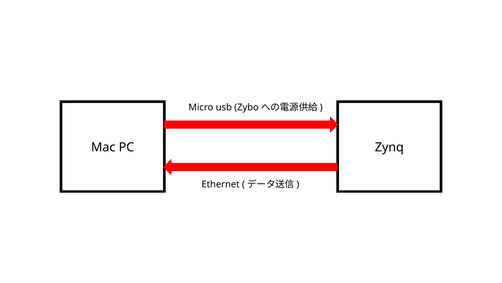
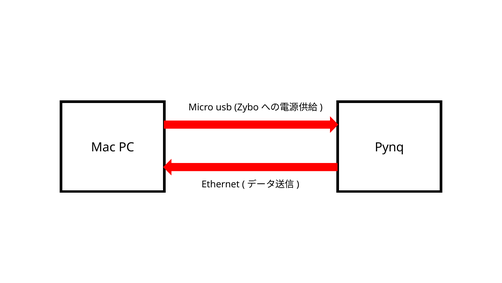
Zynq: Zynq -> Pynq (389, 147)
